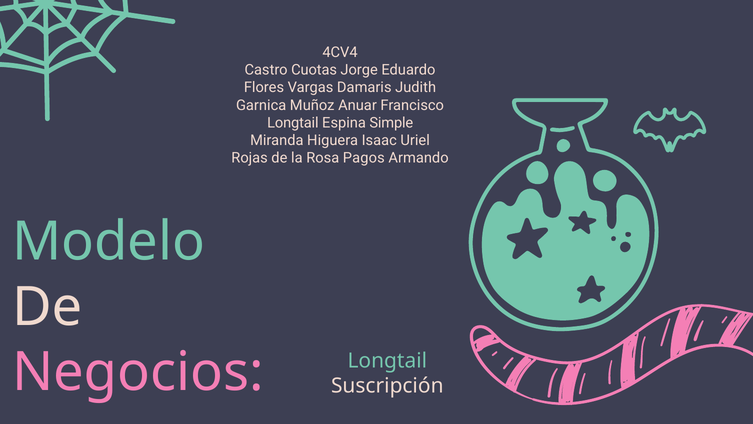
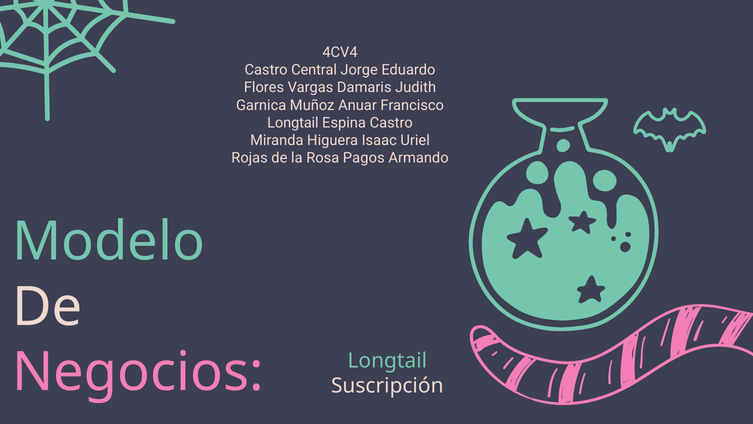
Cuotas: Cuotas -> Central (314, 70)
Espina Simple: Simple -> Castro (391, 123)
